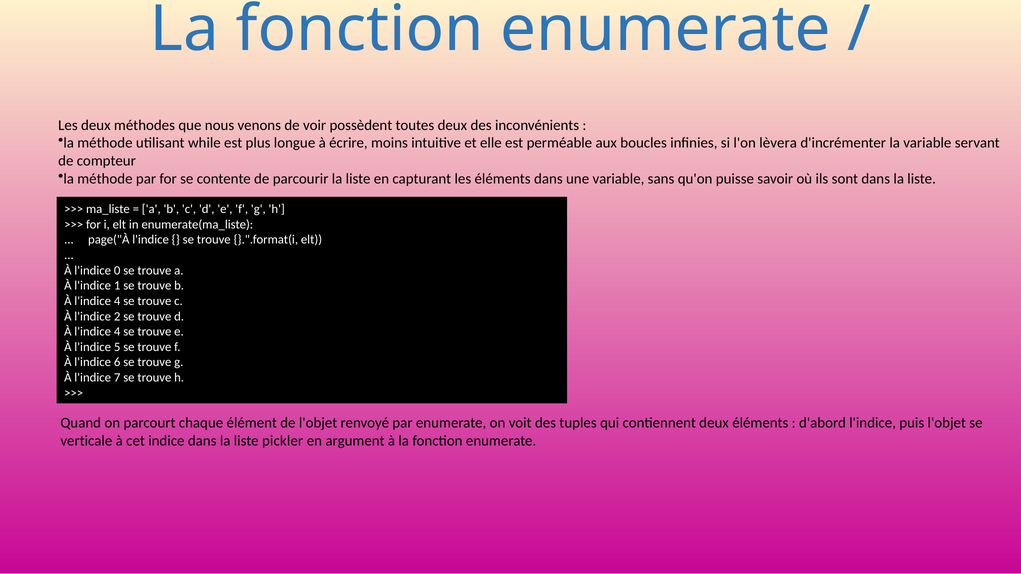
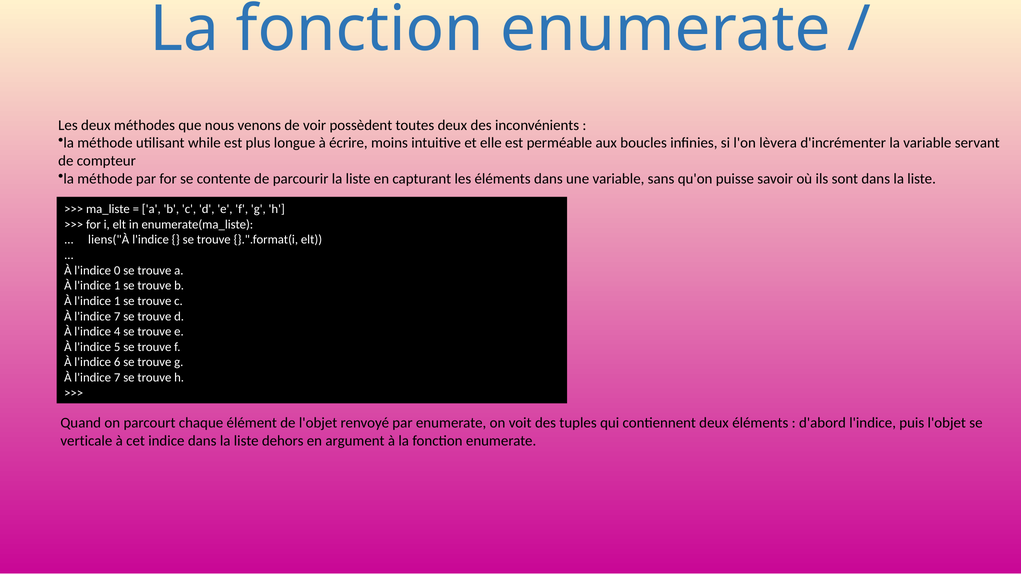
page("À: page("À -> liens("À (109, 240)
4: 4 -> 1 (117, 301)
2: 2 -> 7 (117, 316)
pickler: pickler -> dehors (283, 441)
